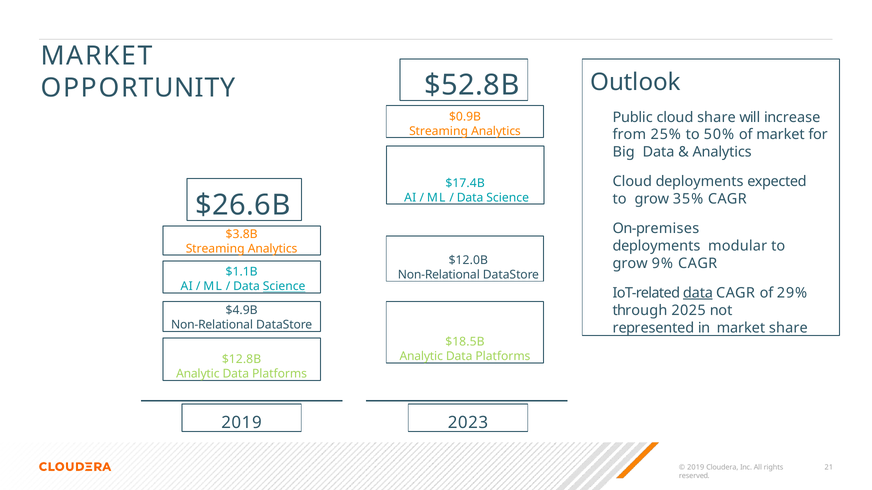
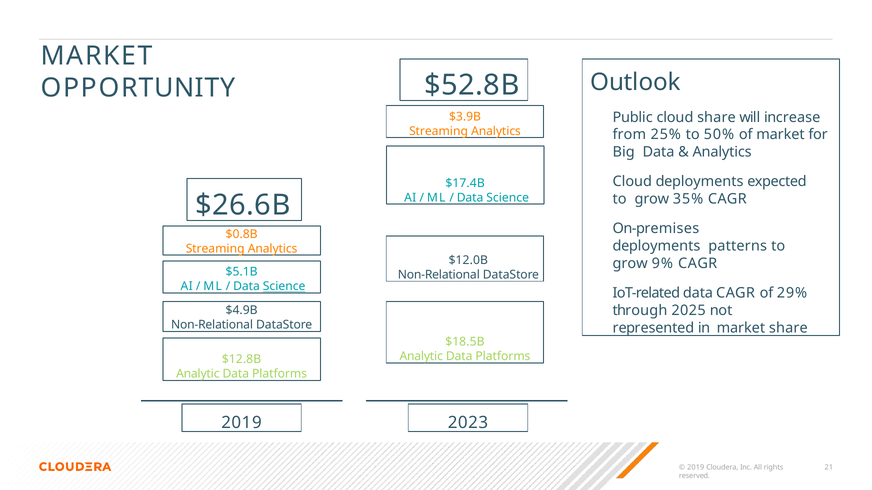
$0.9B: $0.9B -> $3.9B (465, 117)
$3.8B: $3.8B -> $0.8B (242, 234)
modular: modular -> patterns (738, 246)
$1.1B: $1.1B -> $5.1B (242, 272)
data underline: present -> none (698, 293)
